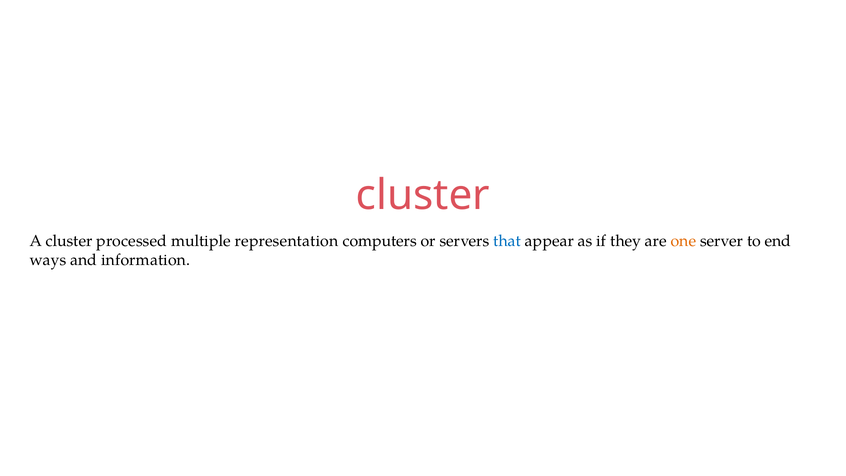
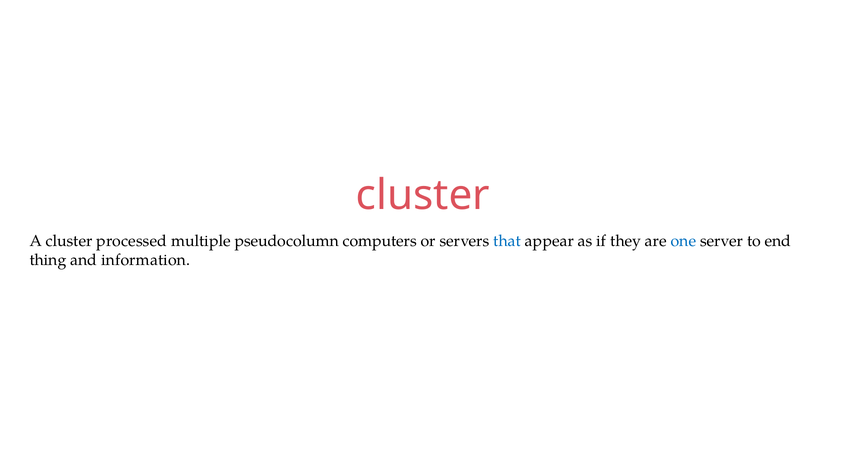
representation: representation -> pseudocolumn (287, 241)
one colour: orange -> blue (683, 241)
ways: ways -> thing (48, 260)
